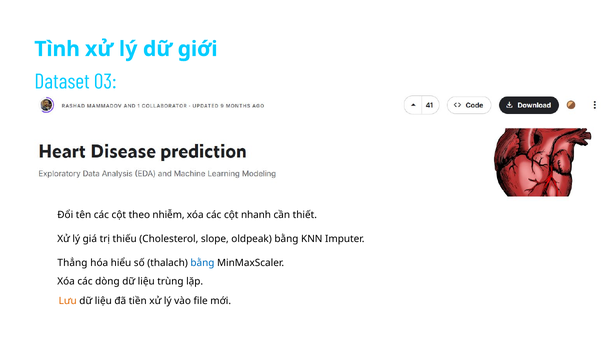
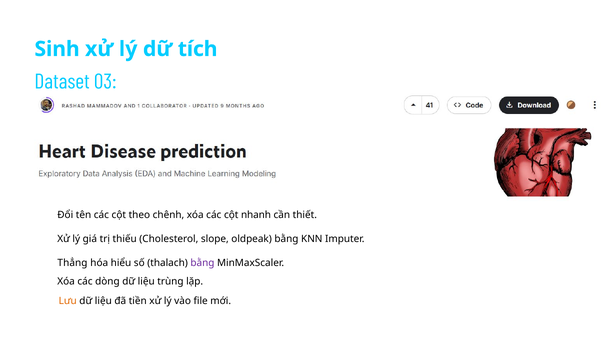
Tình: Tình -> Sinh (57, 49)
giới: giới -> tích (198, 49)
nhiễm: nhiễm -> chênh (168, 215)
bằng colour: blue -> purple (202, 263)
